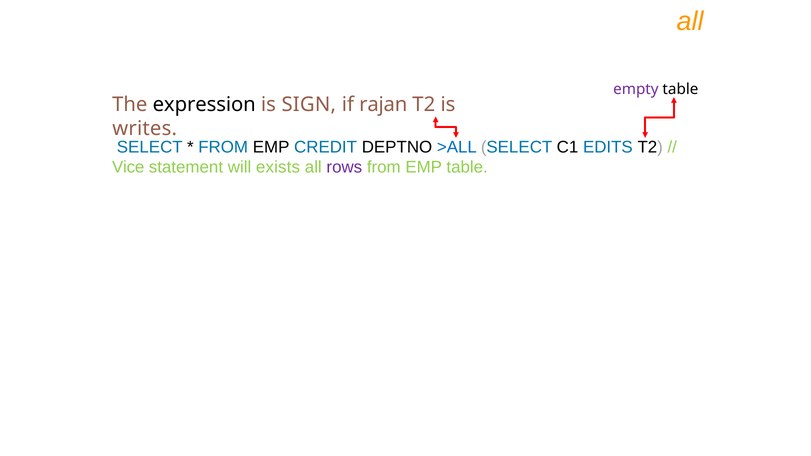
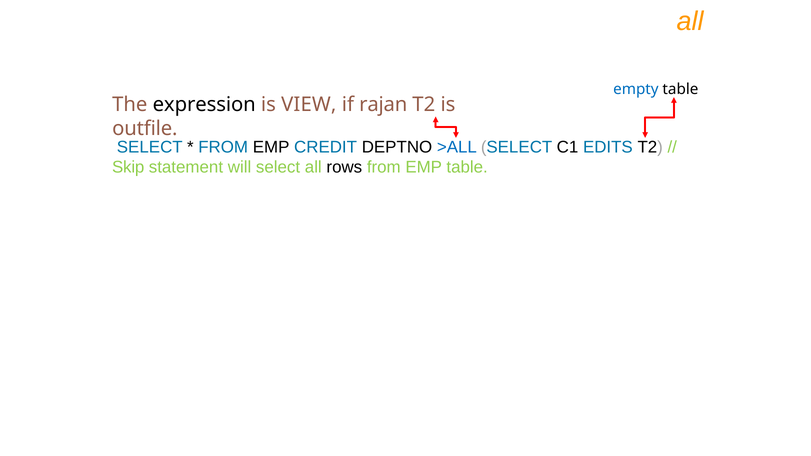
empty colour: purple -> blue (636, 89)
SIGN: SIGN -> VIEW (309, 104)
writes: writes -> outfile (145, 129)
Vice: Vice -> Skip (128, 167)
will exists: exists -> select (278, 167)
rows colour: purple -> black (344, 167)
